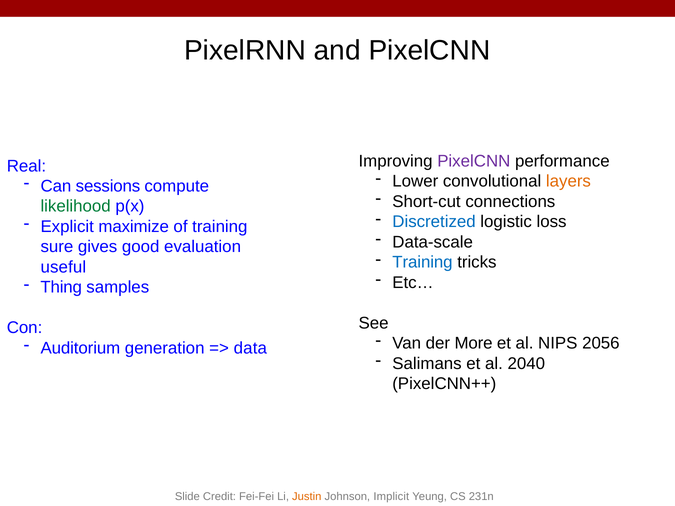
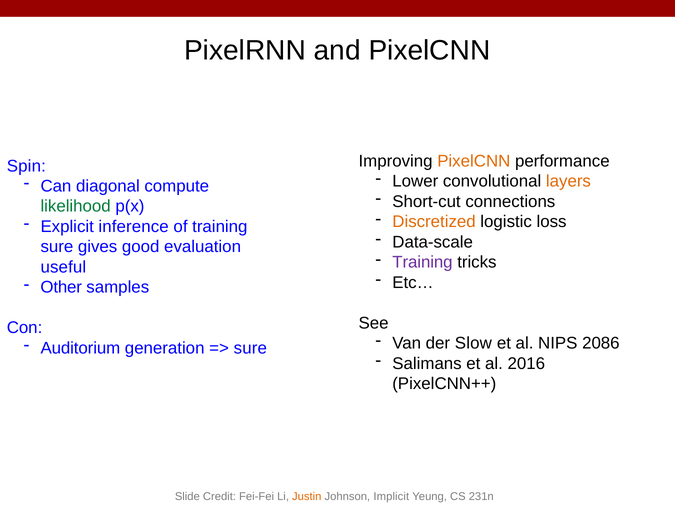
PixelCNN colour: purple -> orange (474, 161)
Real: Real -> Spin (26, 166)
sessions: sessions -> diagonal (108, 186)
Discretized colour: blue -> orange (434, 222)
maximize: maximize -> inference (134, 227)
Training colour: blue -> purple (422, 262)
Thing: Thing -> Other (61, 288)
More: More -> Slow (473, 343)
2056: 2056 -> 2086 (601, 343)
data: data -> sure (250, 348)
2040: 2040 -> 2016 (526, 364)
